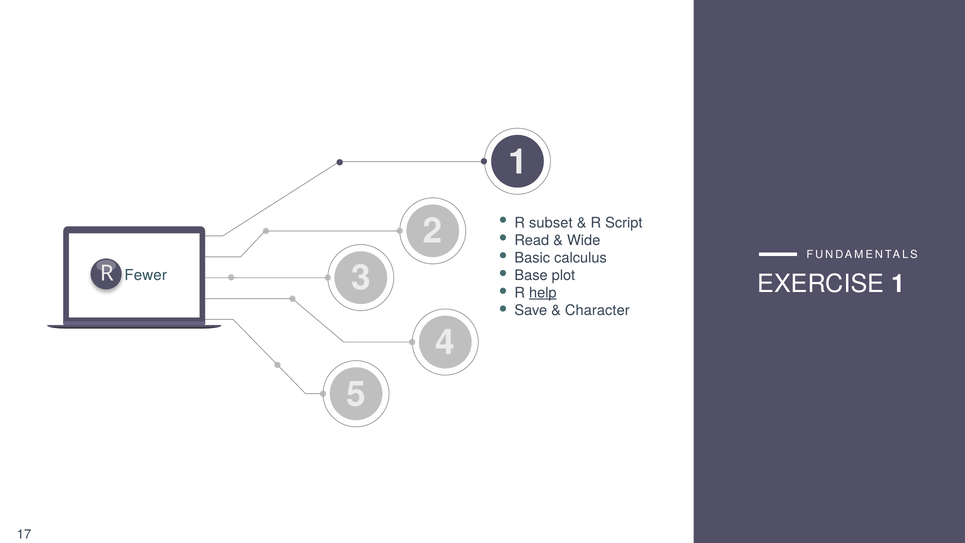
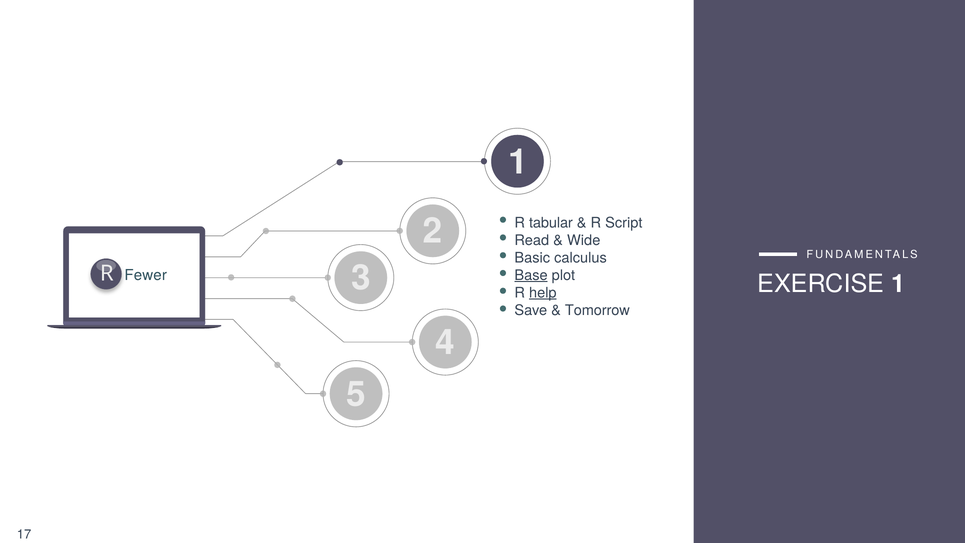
subset: subset -> tabular (551, 223)
Base underline: none -> present (531, 275)
Character: Character -> Tomorrow (597, 310)
